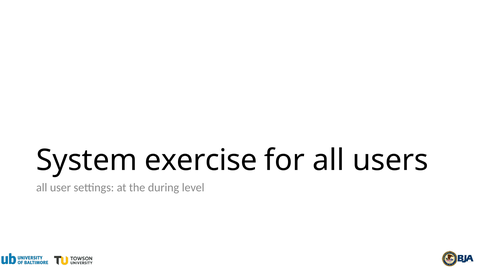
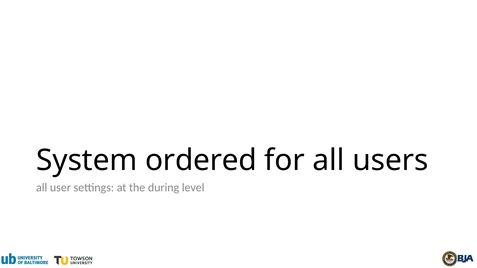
exercise: exercise -> ordered (201, 160)
